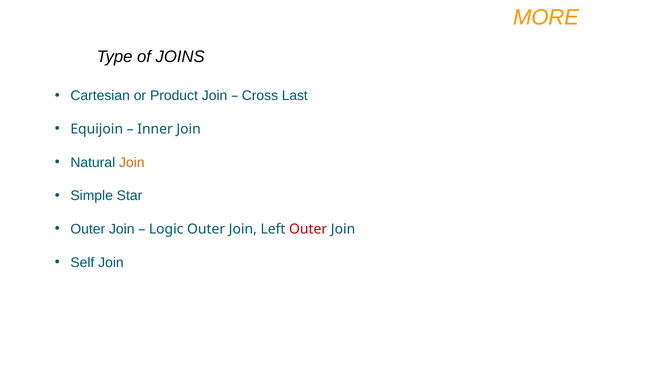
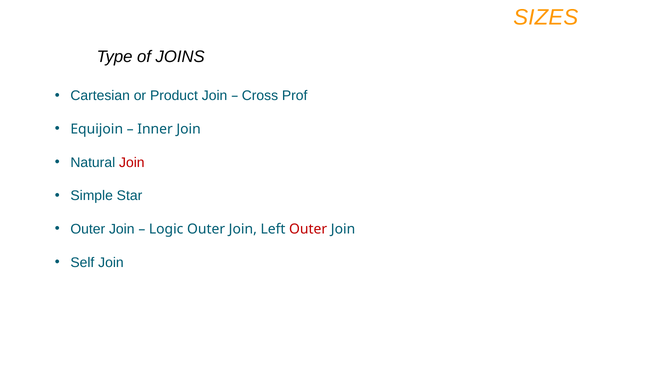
MORE: MORE -> SIZES (546, 17)
Last: Last -> Prof (295, 96)
Join colour: orange -> red (132, 163)
